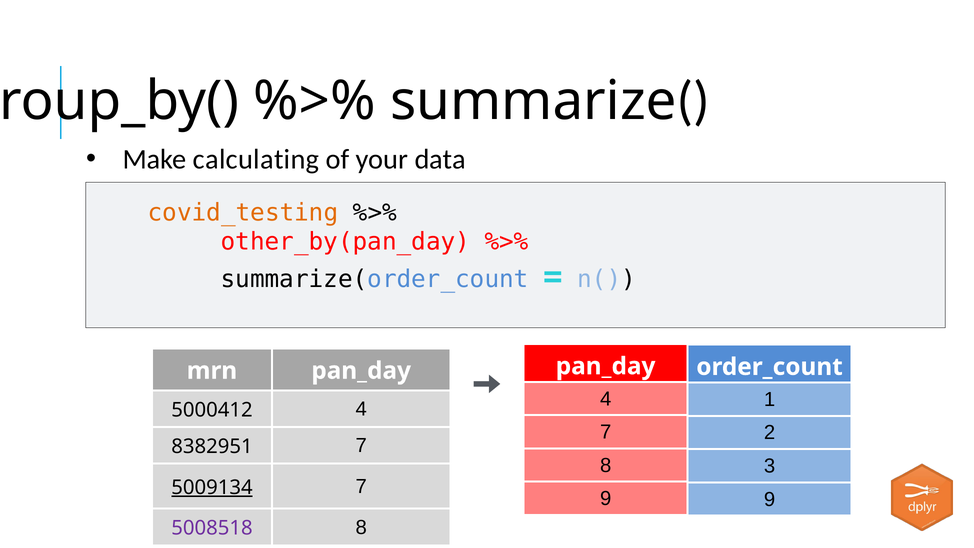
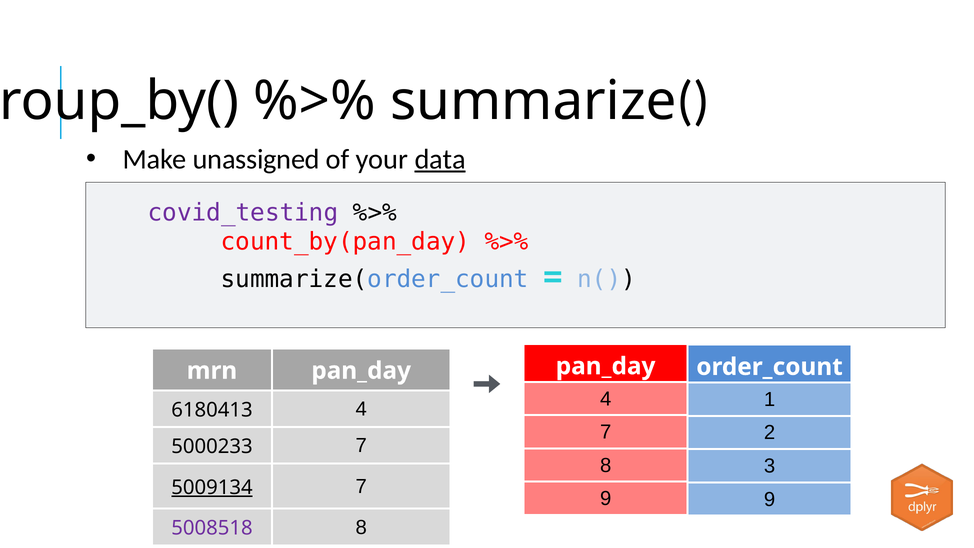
calculating: calculating -> unassigned (256, 159)
data underline: none -> present (440, 159)
covid_testing colour: orange -> purple (243, 212)
other_by(pan_day: other_by(pan_day -> count_by(pan_day (345, 242)
5000412: 5000412 -> 6180413 (212, 410)
8382951: 8382951 -> 5000233 (212, 446)
